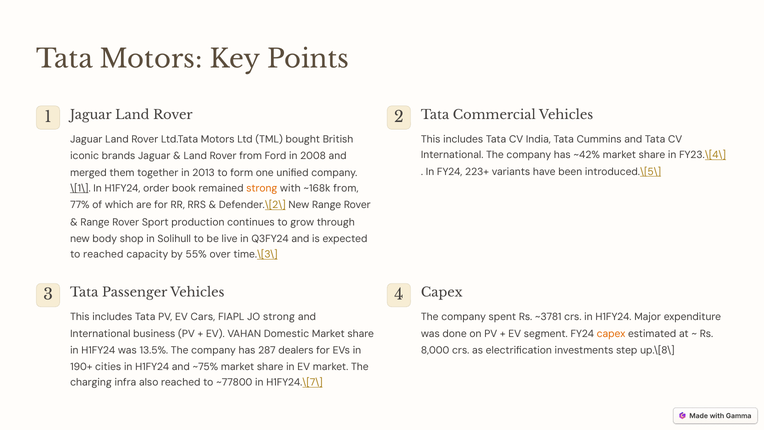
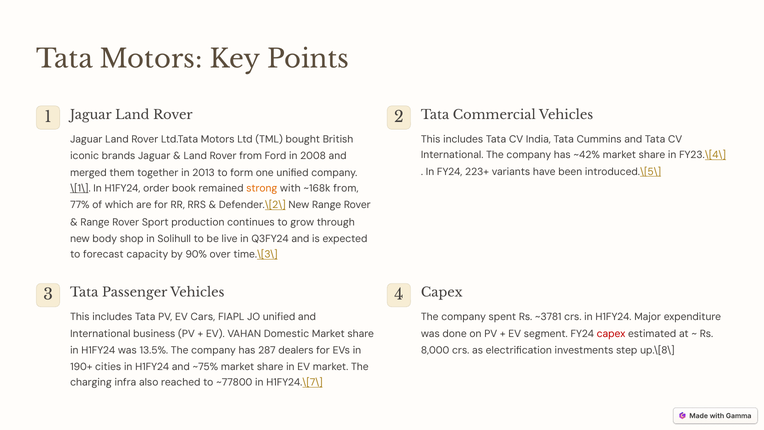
to reached: reached -> forecast (103, 254)
55%: 55% -> 90% (196, 254)
JO strong: strong -> unified (279, 317)
capex colour: orange -> red (611, 333)
